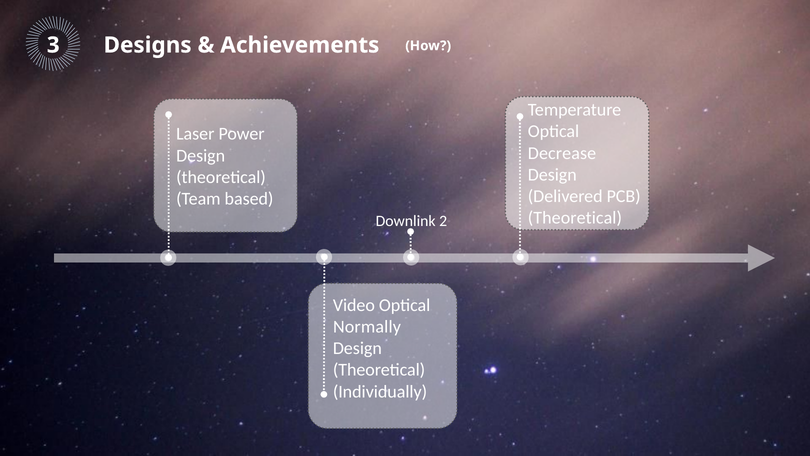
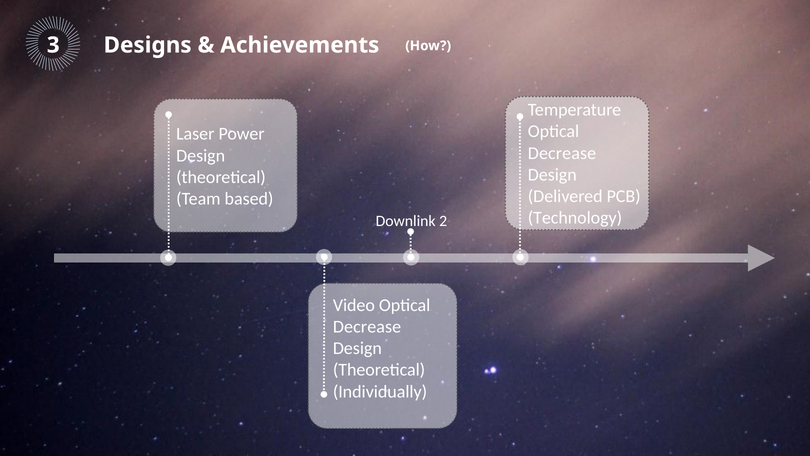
Theoretical: Theoretical -> Technology (575, 218)
Normally: Normally -> Decrease (367, 327)
